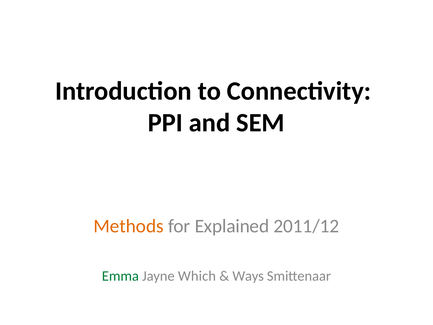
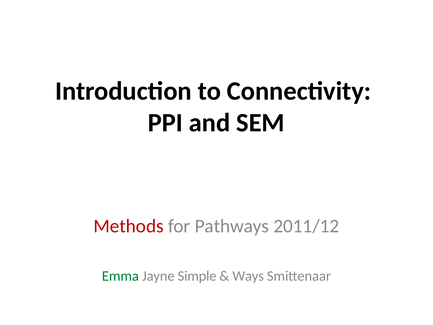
Methods colour: orange -> red (129, 226)
Explained: Explained -> Pathways (232, 226)
Which: Which -> Simple (197, 276)
